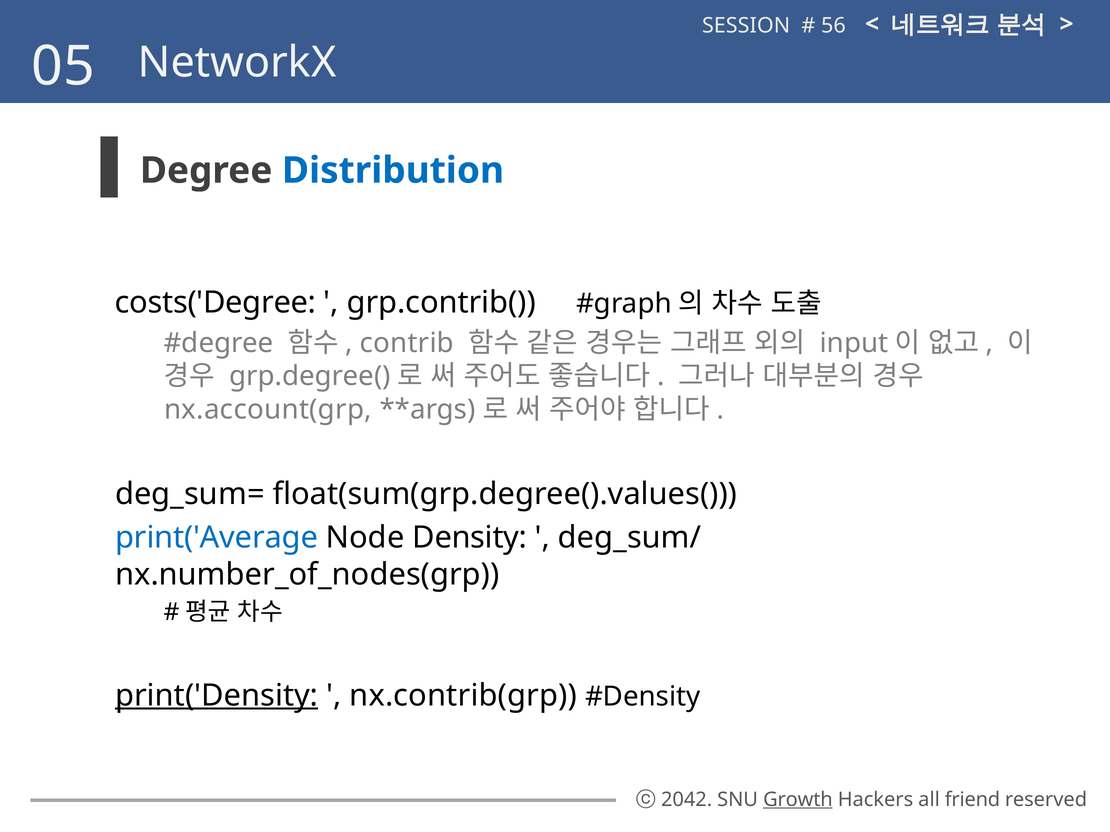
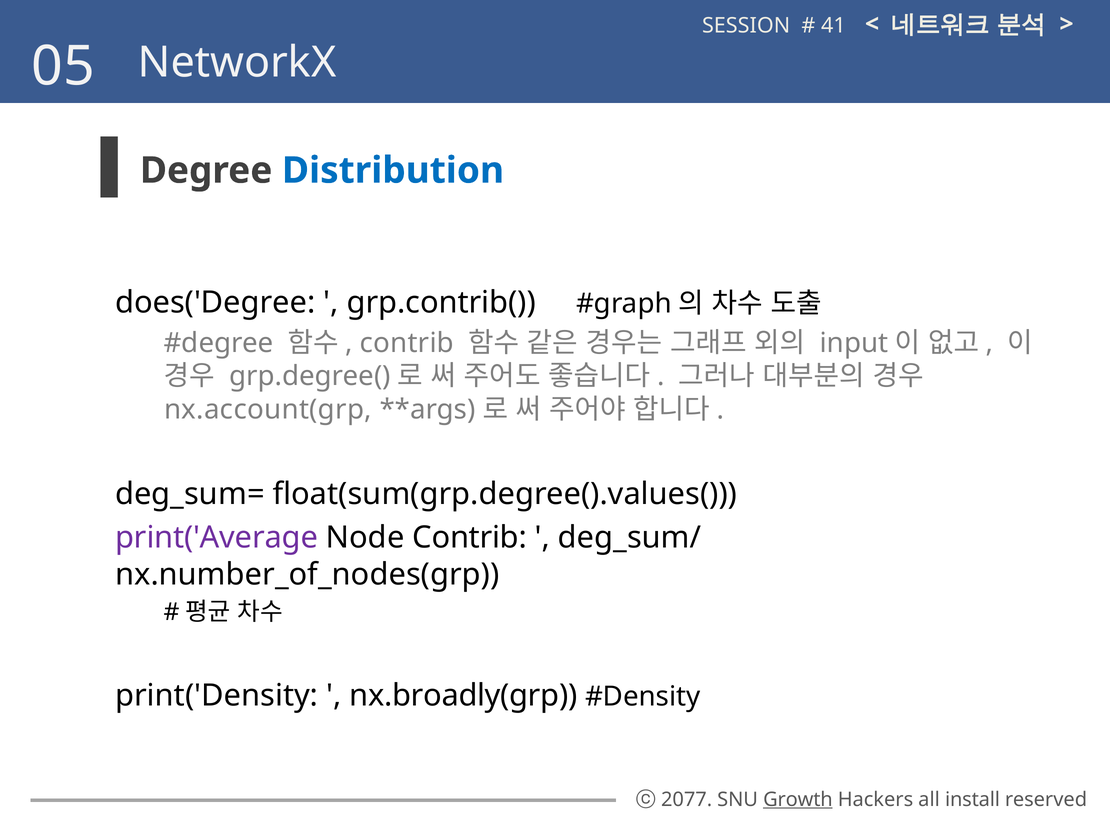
56: 56 -> 41 (833, 26)
costs('Degree: costs('Degree -> does('Degree (215, 303)
print('Average colour: blue -> purple (217, 538)
Node Density: Density -> Contrib (470, 538)
print('Density underline: present -> none (217, 696)
nx.contrib(grp: nx.contrib(grp -> nx.broadly(grp (463, 696)
2042: 2042 -> 2077 (687, 800)
friend: friend -> install (972, 800)
